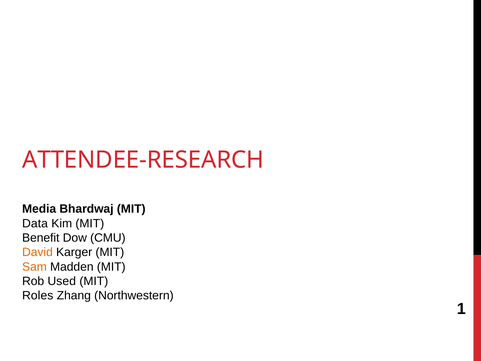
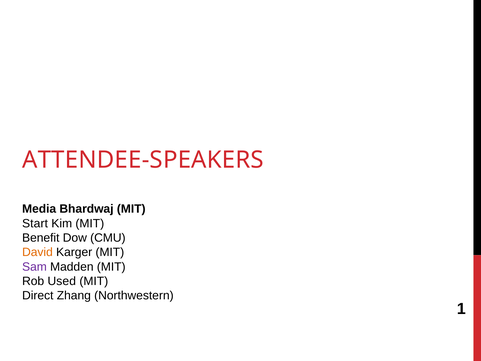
ATTENDEE-RESEARCH: ATTENDEE-RESEARCH -> ATTENDEE-SPEAKERS (143, 160)
Data: Data -> Start (35, 223)
Sam colour: orange -> purple (34, 267)
Roles: Roles -> Direct (38, 295)
